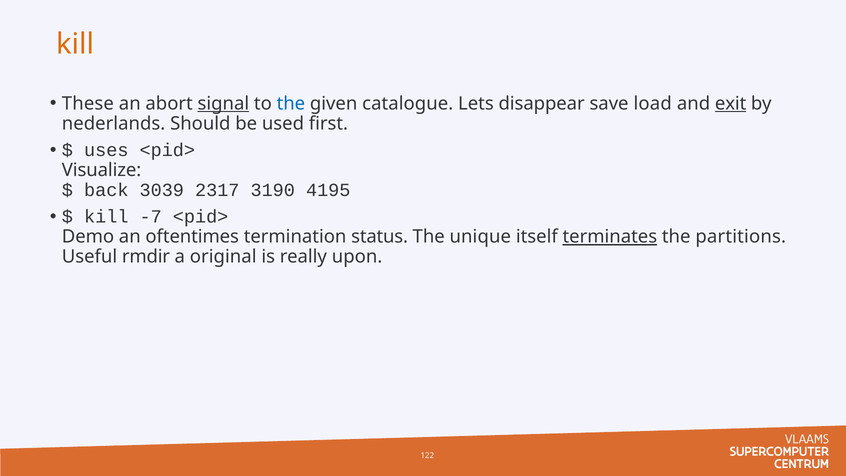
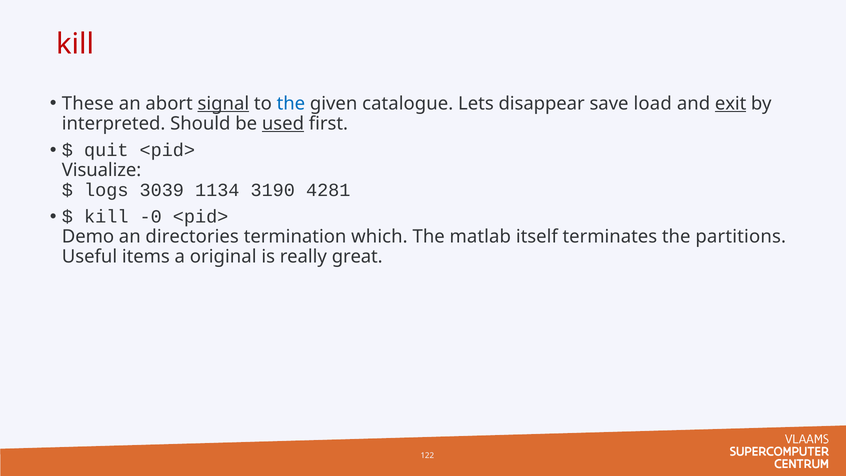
kill colour: orange -> red (75, 44)
nederlands: nederlands -> interpreted (114, 124)
used underline: none -> present (283, 124)
uses: uses -> quit (106, 150)
back: back -> logs (106, 190)
2317: 2317 -> 1134 (217, 190)
4195: 4195 -> 4281 (328, 190)
-7: -7 -> -0 (151, 217)
oftentimes: oftentimes -> directories (192, 237)
status: status -> which (379, 237)
unique: unique -> matlab (480, 237)
terminates underline: present -> none (610, 237)
rmdir: rmdir -> items (146, 257)
upon: upon -> great (357, 257)
